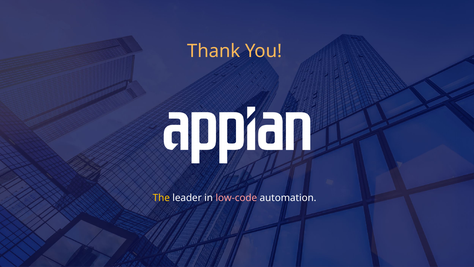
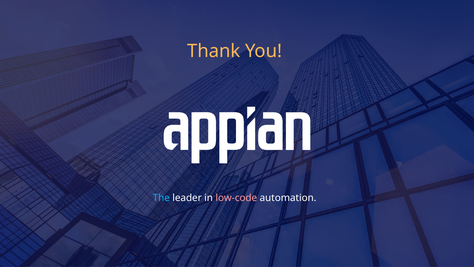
The colour: yellow -> light blue (161, 198)
